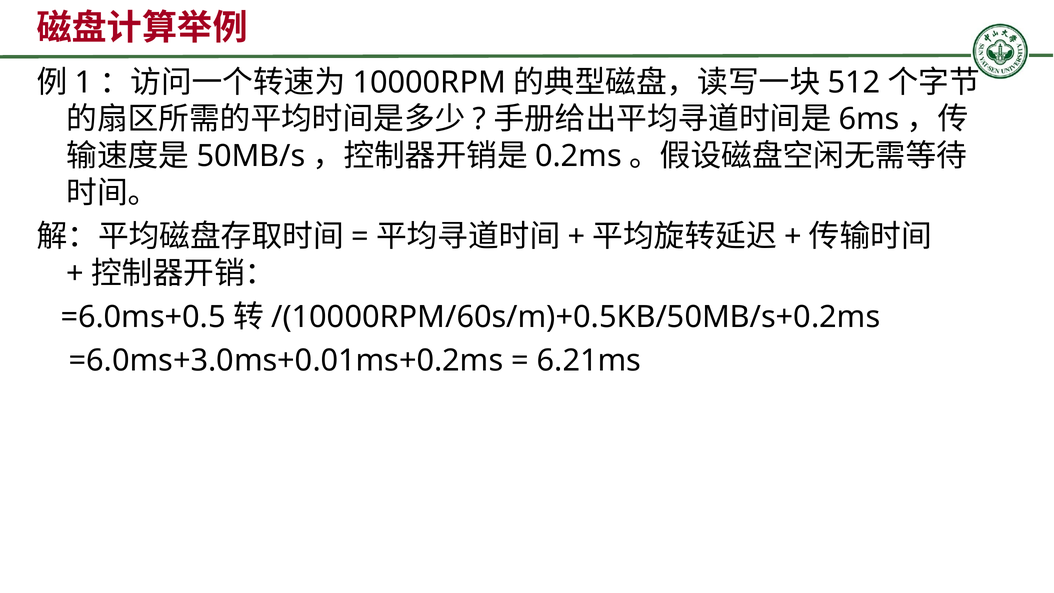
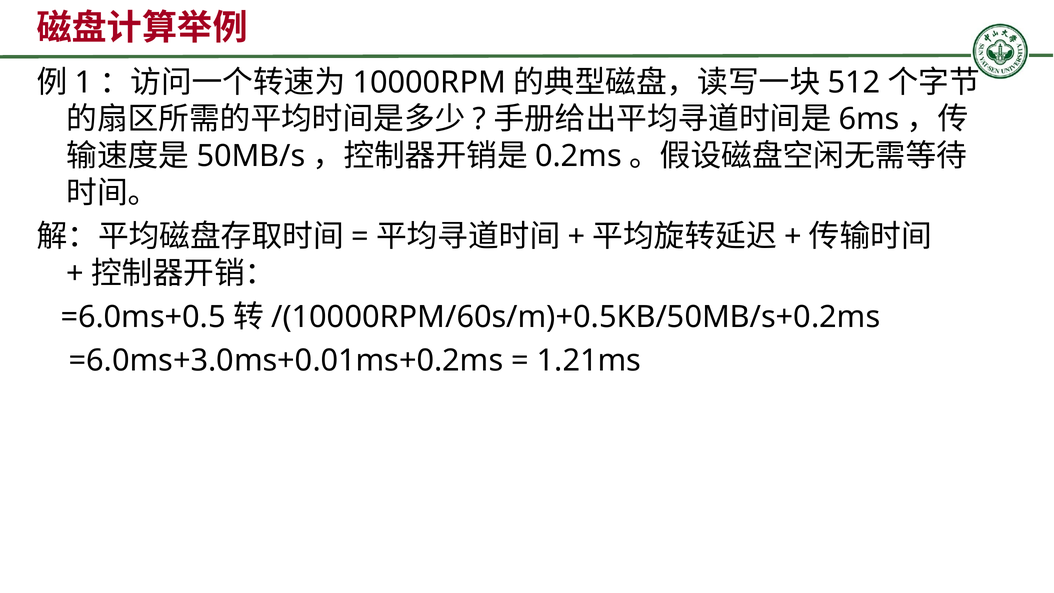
6.21ms: 6.21ms -> 1.21ms (589, 361)
